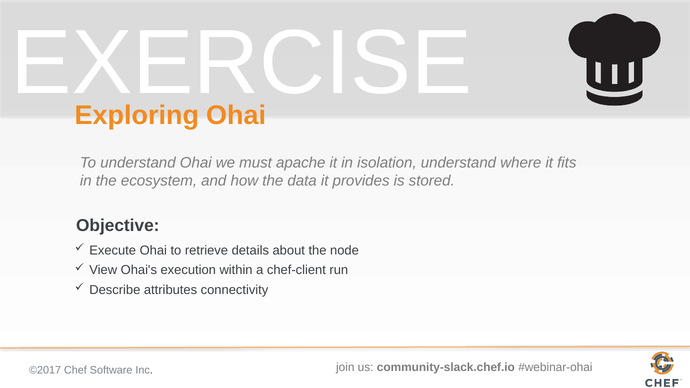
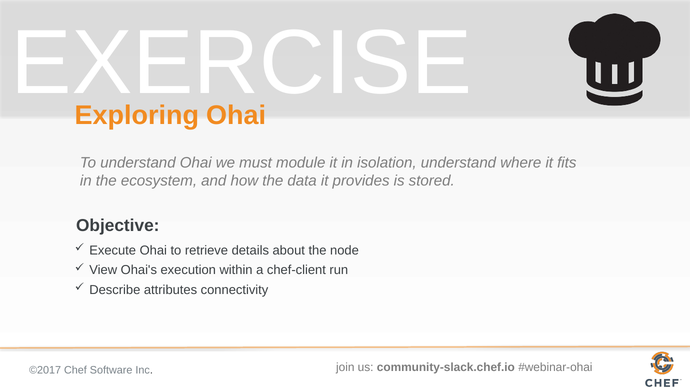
apache: apache -> module (301, 163)
